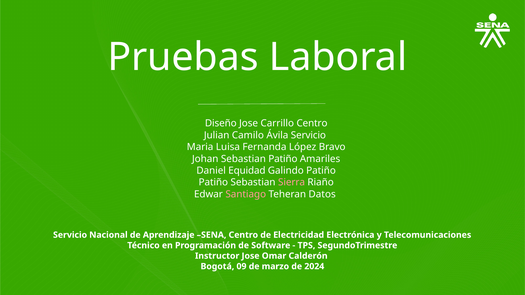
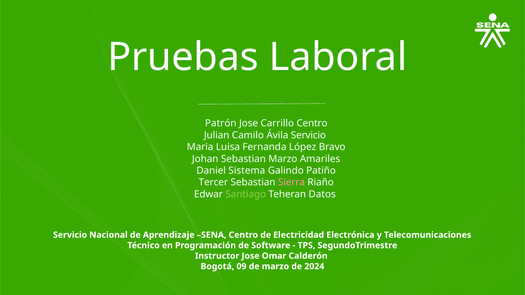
Diseño: Diseño -> Patrón (221, 123)
Sebastian Patiño: Patiño -> Marzo (283, 159)
Equidad: Equidad -> Sistema (247, 171)
Patiño: Patiño -> Tercer (213, 183)
Santiago colour: pink -> light green (246, 194)
